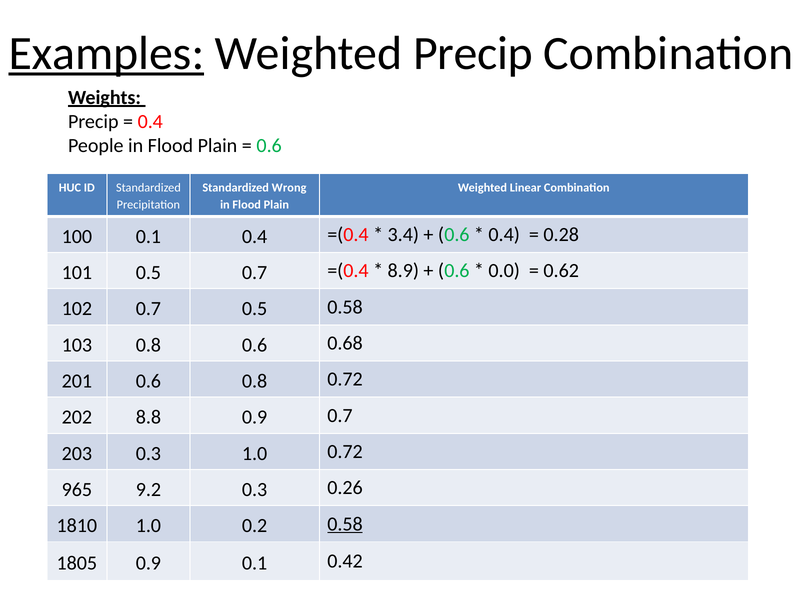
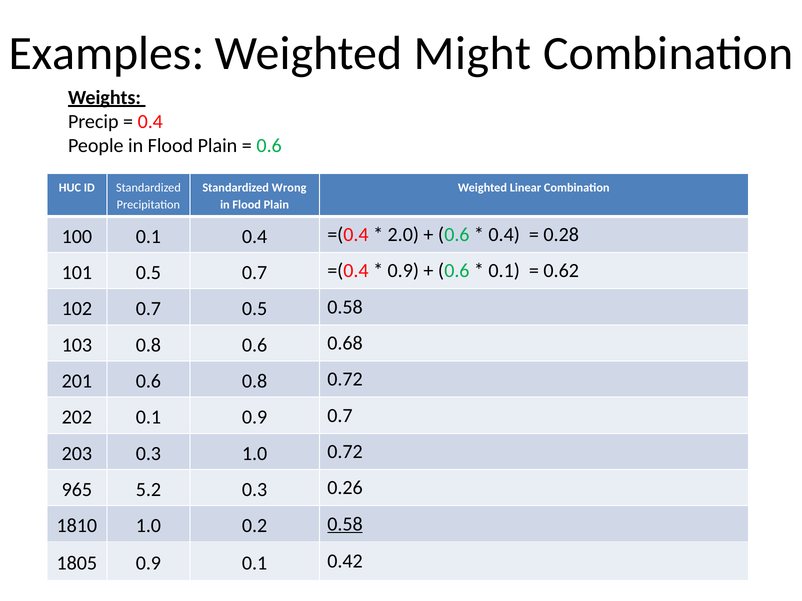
Examples underline: present -> none (106, 53)
Weighted Precip: Precip -> Might (473, 53)
3.4: 3.4 -> 2.0 (403, 235)
8.9: 8.9 -> 0.9 (403, 271)
0.0: 0.0 -> 0.1 (504, 271)
202 8.8: 8.8 -> 0.1 (148, 418)
9.2: 9.2 -> 5.2 (148, 490)
